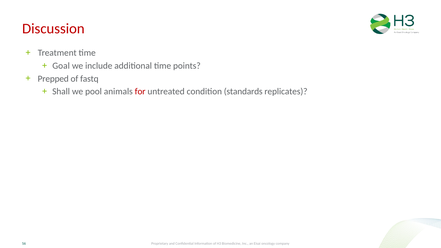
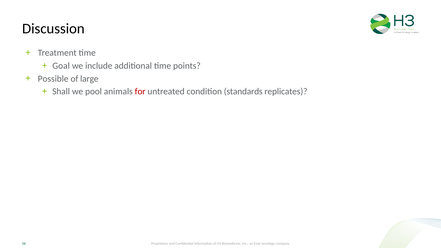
Discussion colour: red -> black (53, 29)
Prepped: Prepped -> Possible (53, 79)
fastq: fastq -> large (89, 79)
